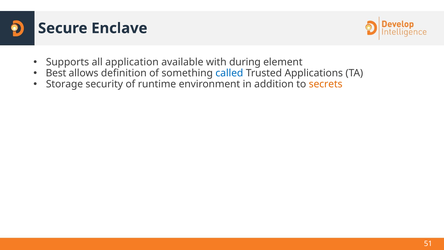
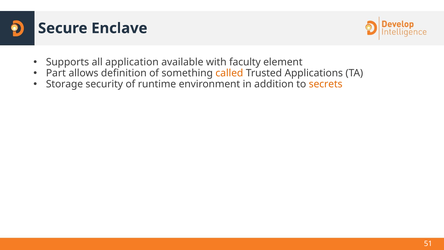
during: during -> faculty (245, 62)
Best: Best -> Part (56, 73)
called colour: blue -> orange (229, 73)
